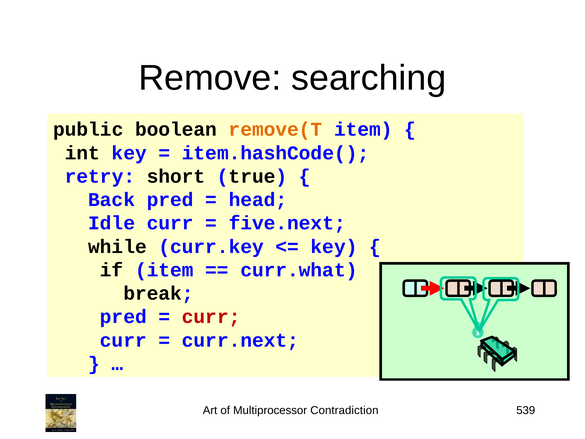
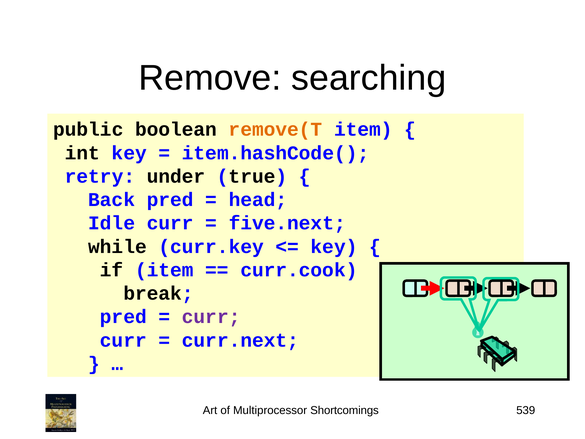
short: short -> under (176, 176)
curr.what: curr.what -> curr.cook (299, 270)
curr colour: red -> purple (211, 317)
Contradiction: Contradiction -> Shortcomings (345, 410)
